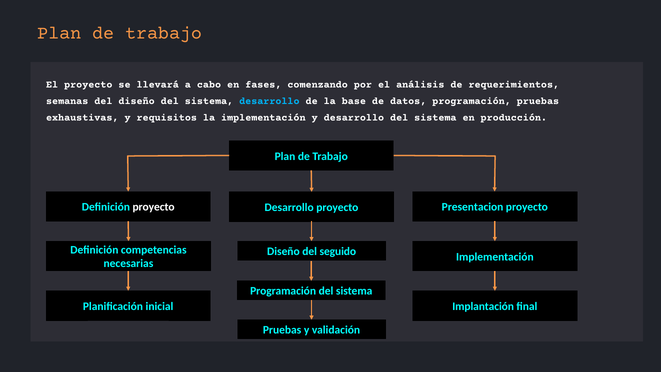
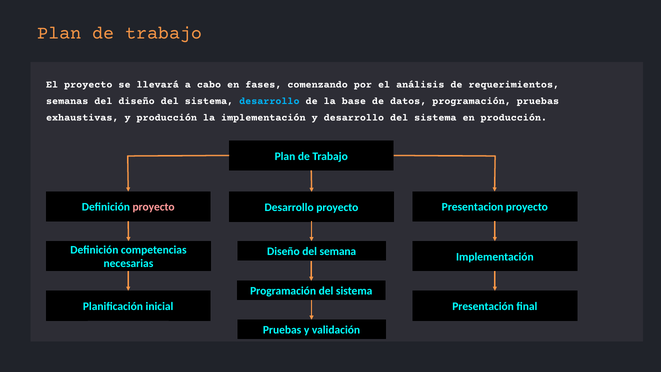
y requisitos: requisitos -> producción (167, 118)
proyecto colour: white -> pink (154, 207)
seguido: seguido -> semana (338, 251)
Implantación: Implantación -> Presentación (483, 306)
